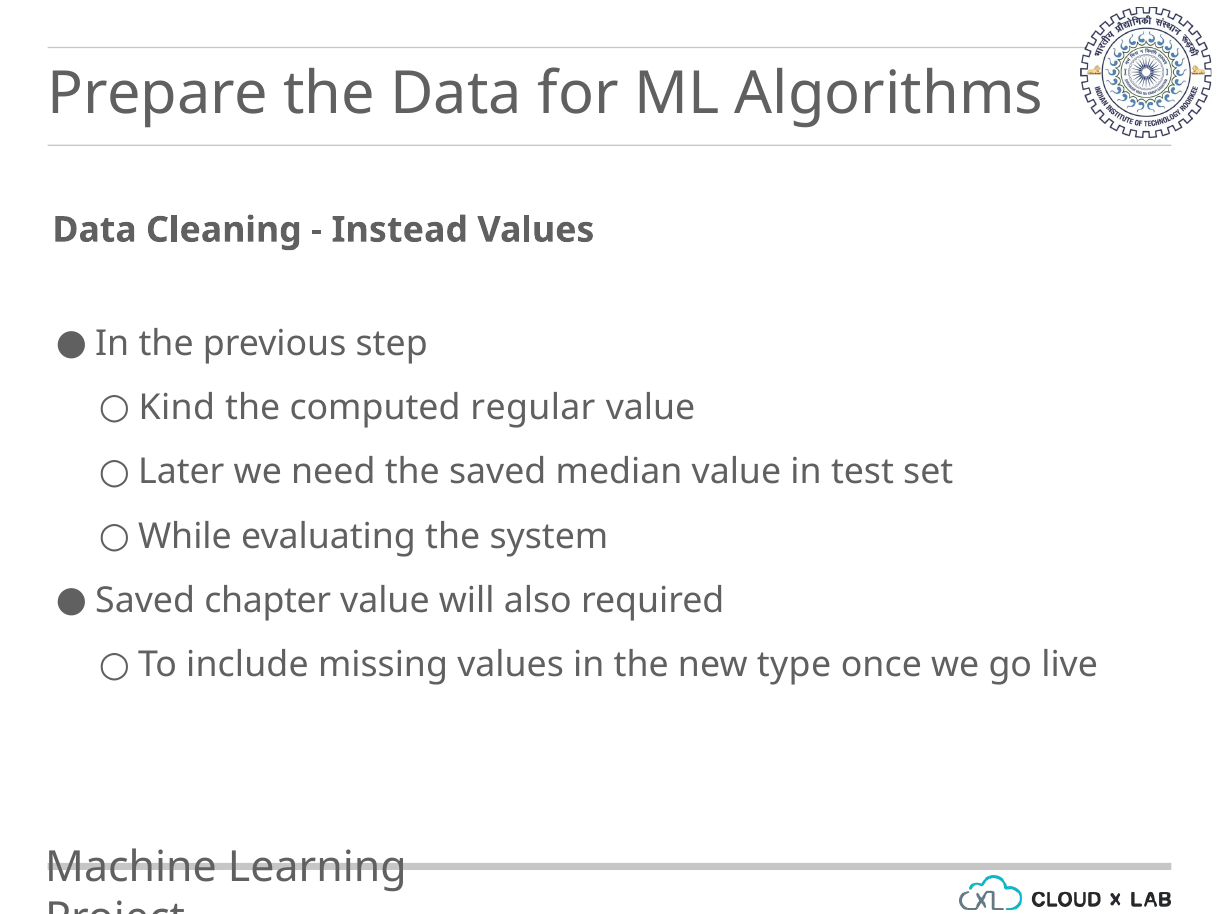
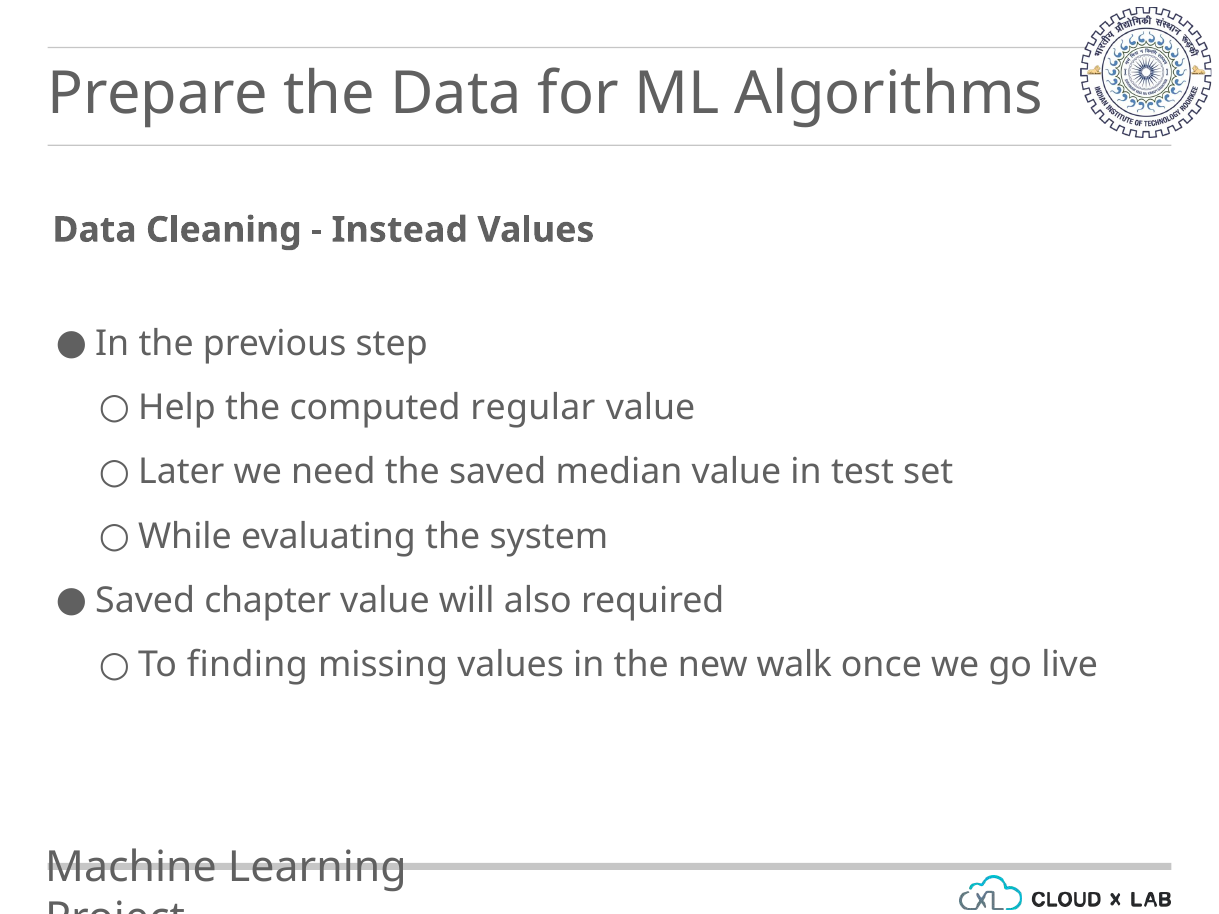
Kind: Kind -> Help (177, 408)
include: include -> finding (247, 665)
type: type -> walk (794, 665)
